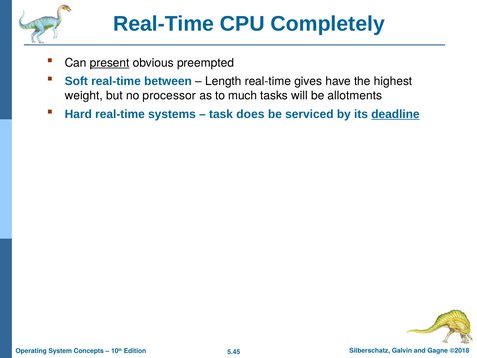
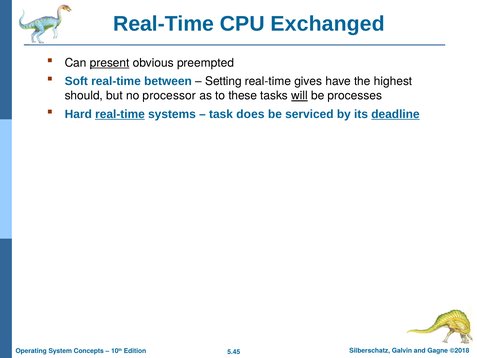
Completely: Completely -> Exchanged (328, 24)
Length: Length -> Setting (223, 81)
weight: weight -> should (84, 96)
much: much -> these (243, 96)
will underline: none -> present (300, 96)
allotments: allotments -> processes (355, 96)
real-time underline: none -> present (120, 114)
